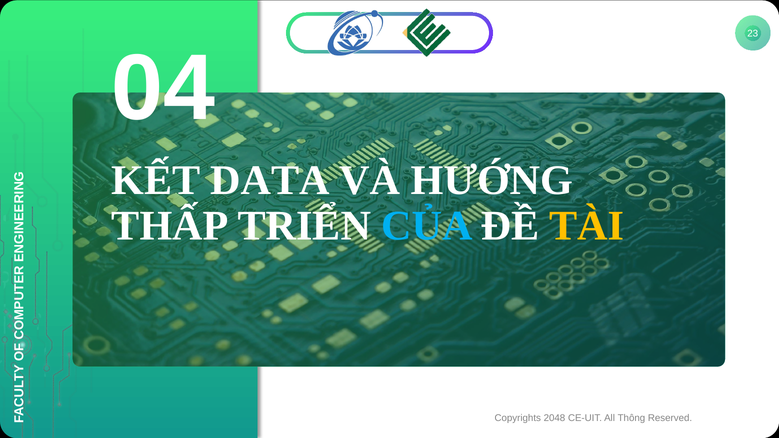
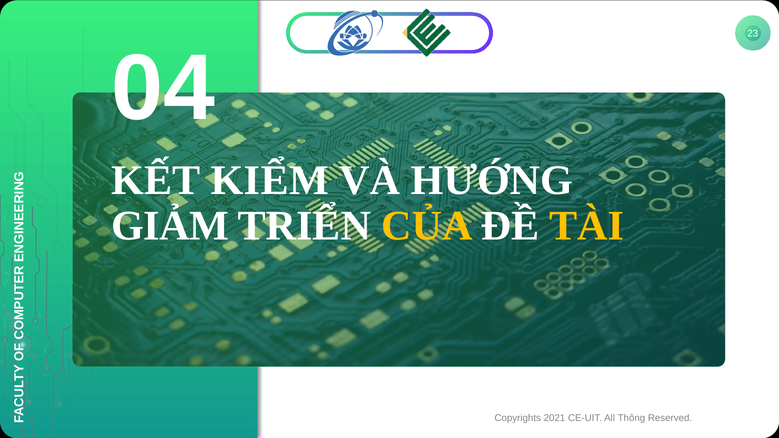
DATA: DATA -> KIỂM (270, 180)
THẤP: THẤP -> GIẢM (170, 226)
CỦA colour: light blue -> yellow (427, 226)
2048: 2048 -> 2021 (554, 418)
